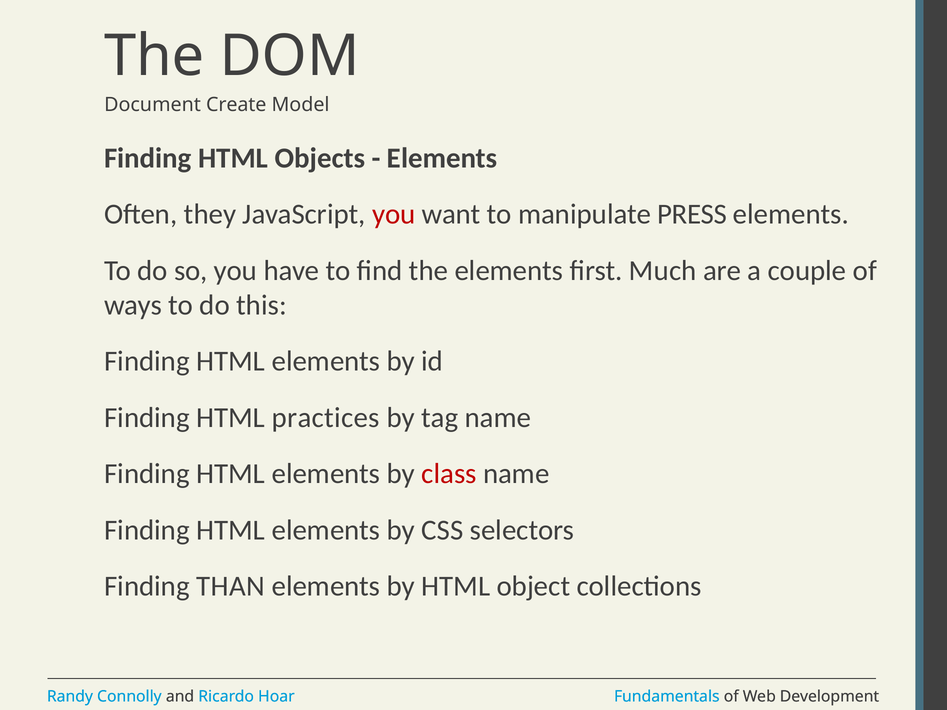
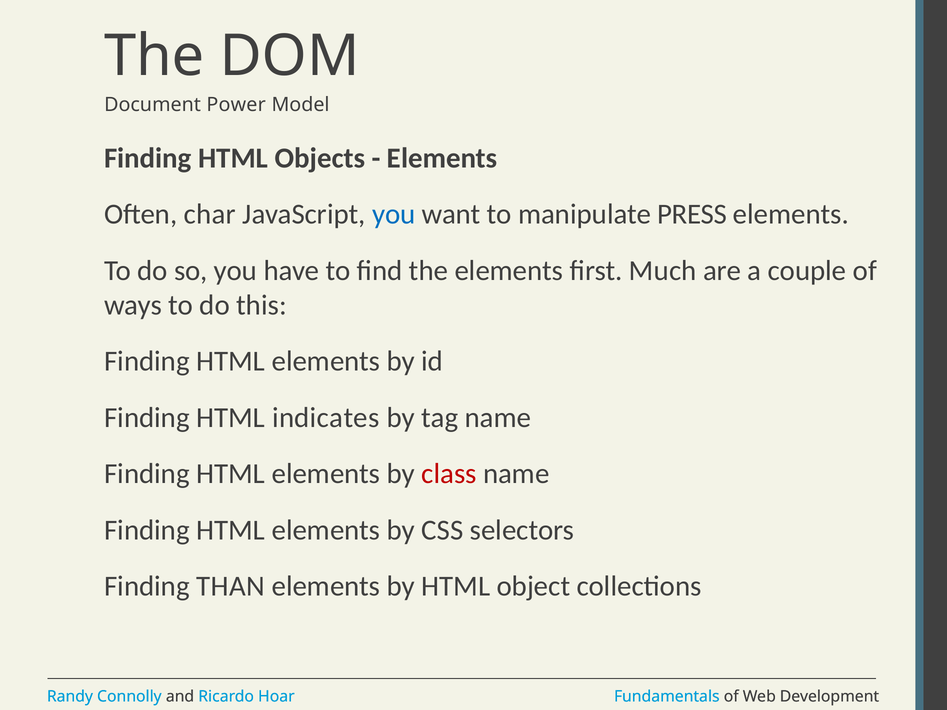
Create: Create -> Power (236, 105)
they: they -> char (210, 214)
you colour: red -> blue (394, 214)
practices: practices -> indicates (326, 418)
